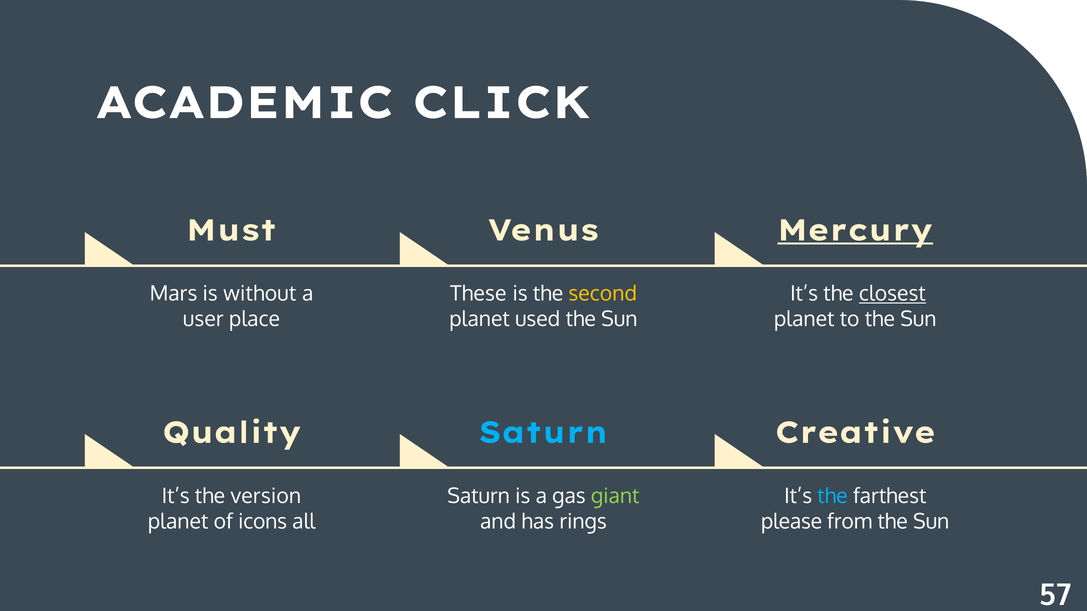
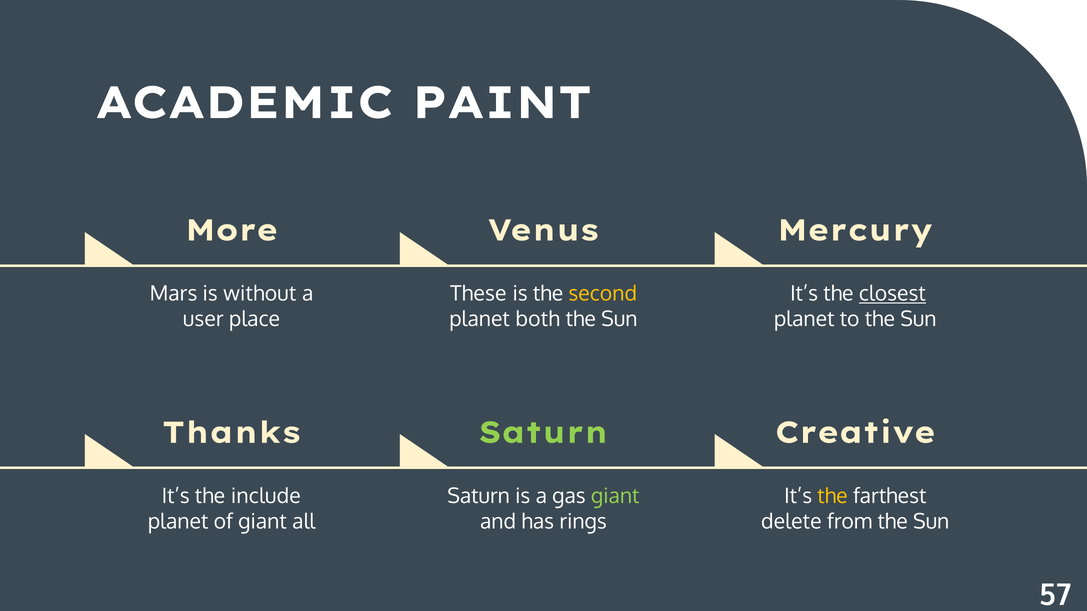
CLICK: CLICK -> PAINT (502, 103)
Must: Must -> More (232, 231)
Mercury underline: present -> none (855, 231)
used: used -> both (538, 320)
Quality: Quality -> Thanks (232, 433)
Saturn colour: light blue -> light green (543, 433)
version: version -> include (266, 497)
the colour: light blue -> yellow (832, 497)
of icons: icons -> giant (263, 522)
please: please -> delete (791, 522)
